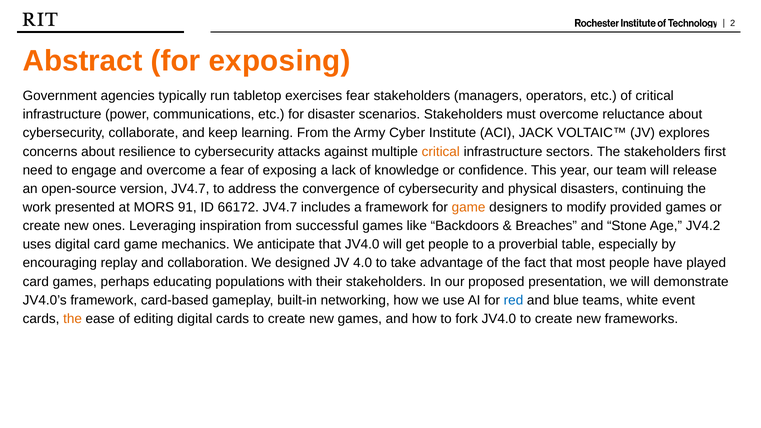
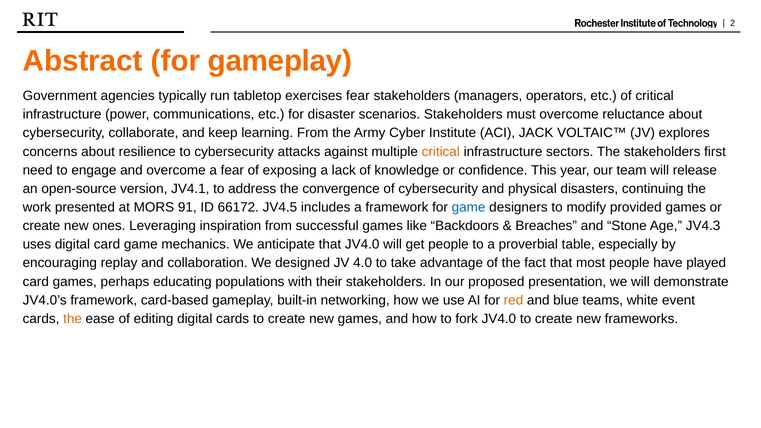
for exposing: exposing -> gameplay (280, 61)
version JV4.7: JV4.7 -> JV4.1 (190, 189)
66172 JV4.7: JV4.7 -> JV4.5 (280, 207)
game colour: orange -> blue (469, 207)
JV4.2: JV4.2 -> JV4.3 (703, 226)
red colour: blue -> orange (513, 300)
